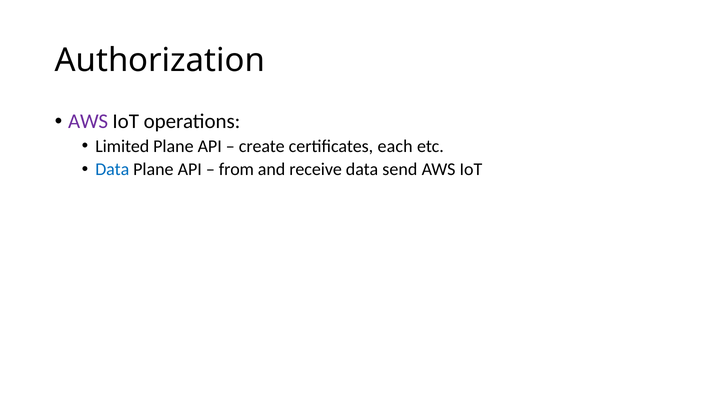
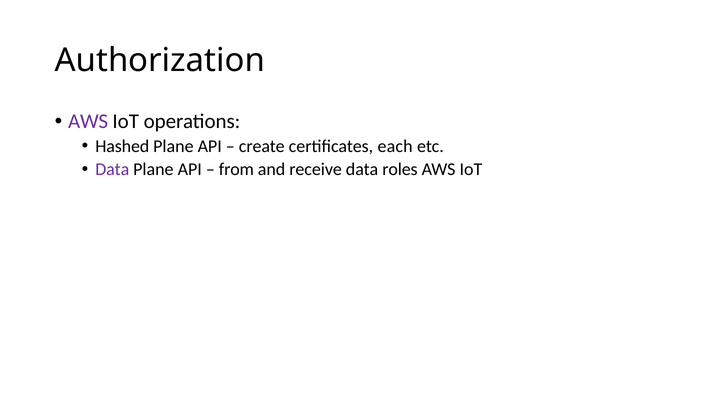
Limited: Limited -> Hashed (122, 146)
Data colour: blue -> purple (112, 169)
send: send -> roles (400, 169)
